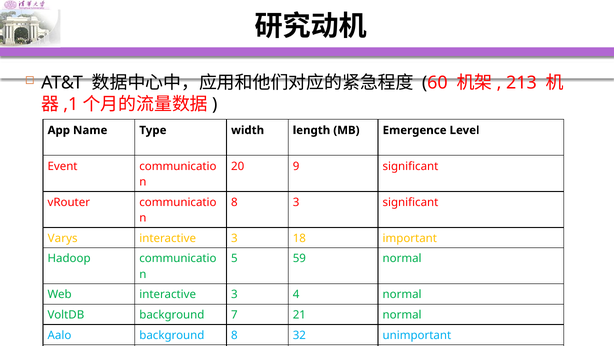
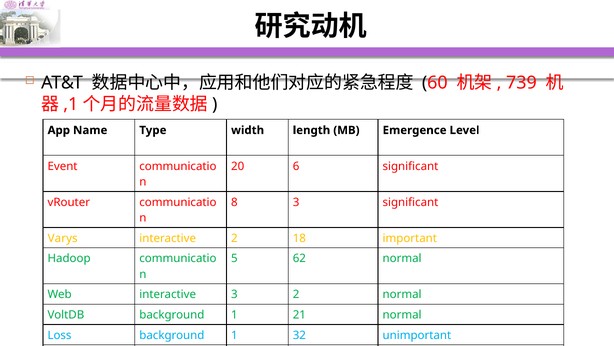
213: 213 -> 739 (521, 83)
9: 9 -> 6 (296, 166)
3: 3 -> 2 (234, 238)
59: 59 -> 62 (299, 258)
3 4: 4 -> 2 (296, 294)
VoltDB background 7: 7 -> 1 (234, 314)
Aalo: Aalo -> Loss (60, 335)
8: 8 -> 1 (234, 335)
